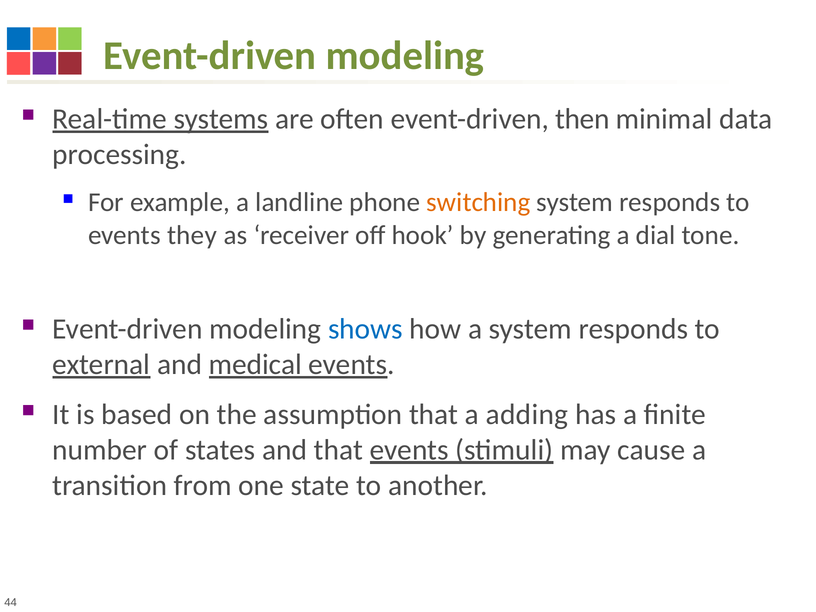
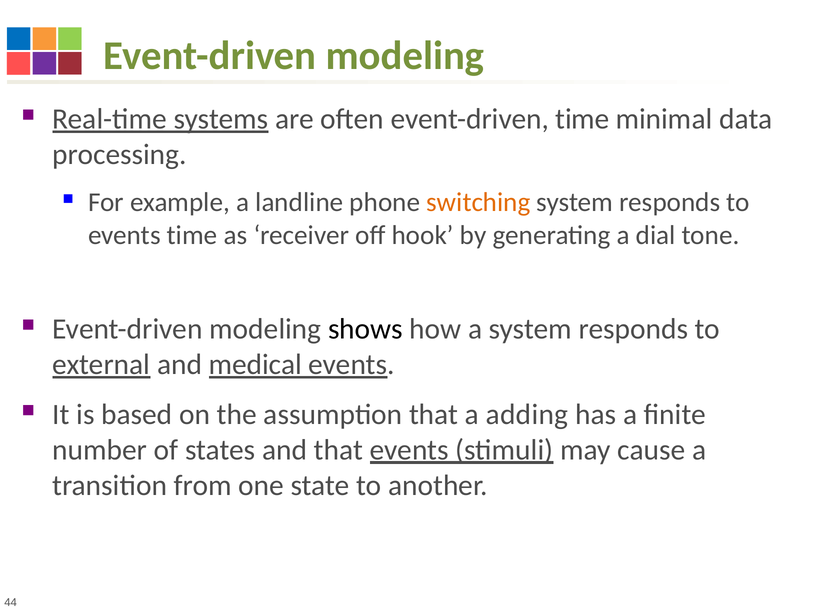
event-driven then: then -> time (582, 119)
events they: they -> time (192, 235)
shows colour: blue -> black (365, 329)
